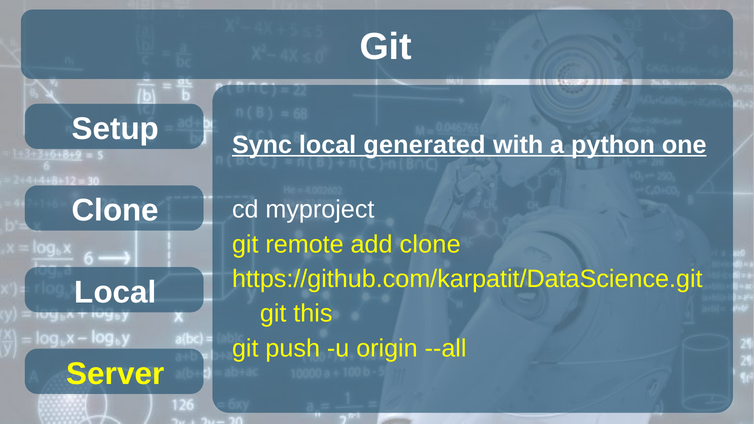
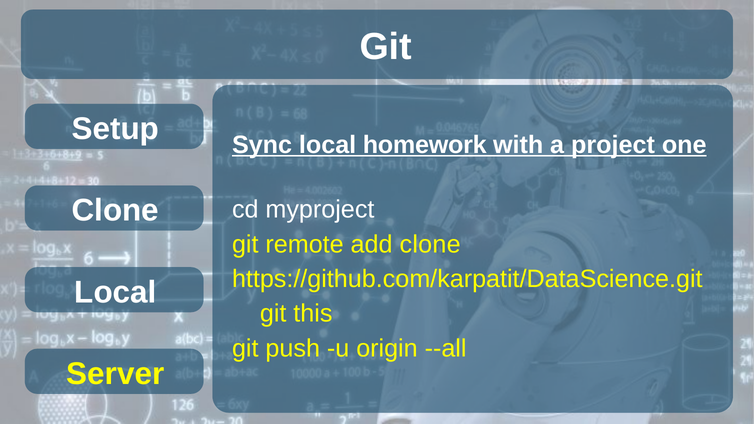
generated: generated -> homework (425, 145)
python: python -> project (613, 145)
